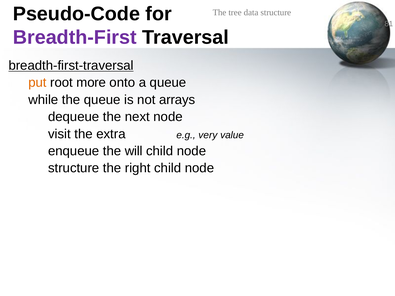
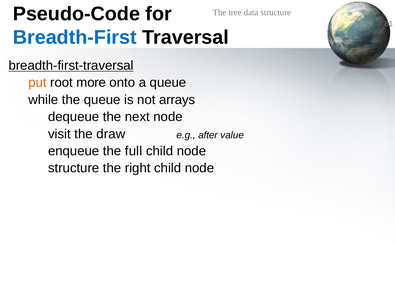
Breadth-First colour: purple -> blue (75, 37)
extra: extra -> draw (111, 134)
very: very -> after (208, 135)
will: will -> full (134, 151)
